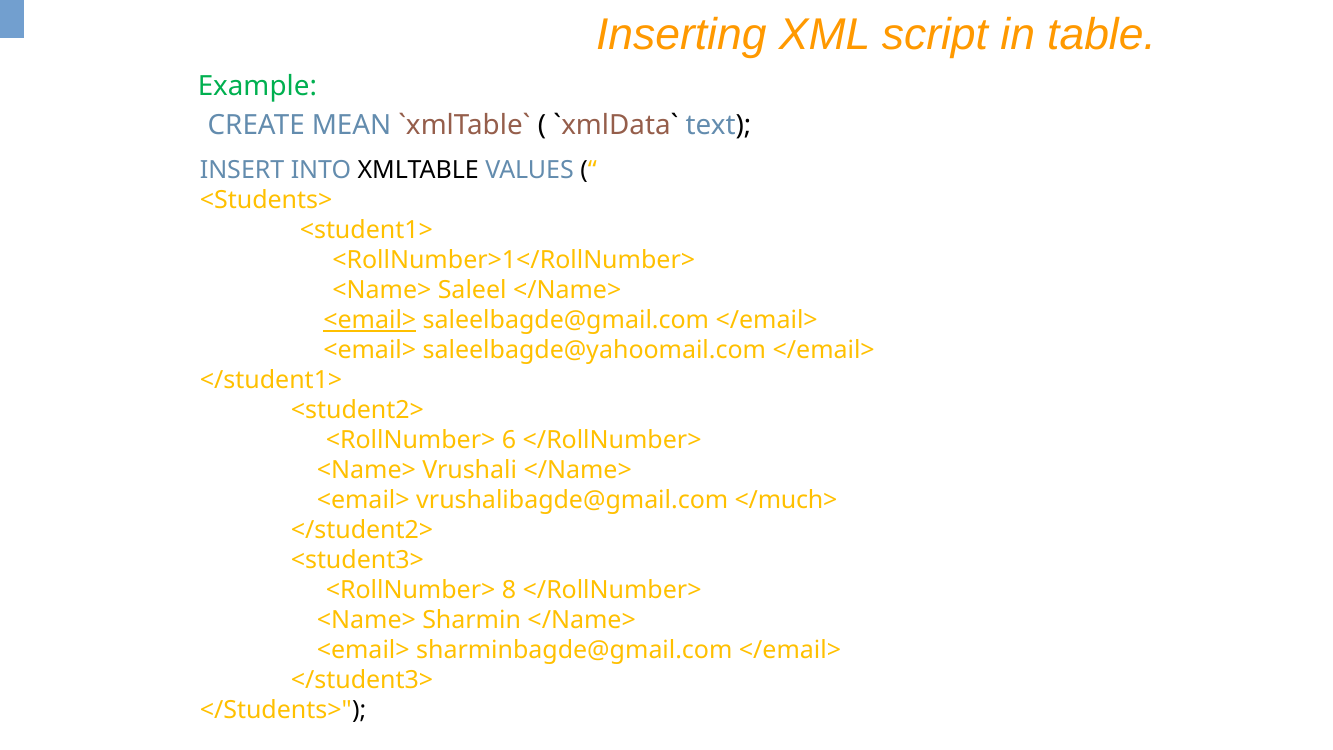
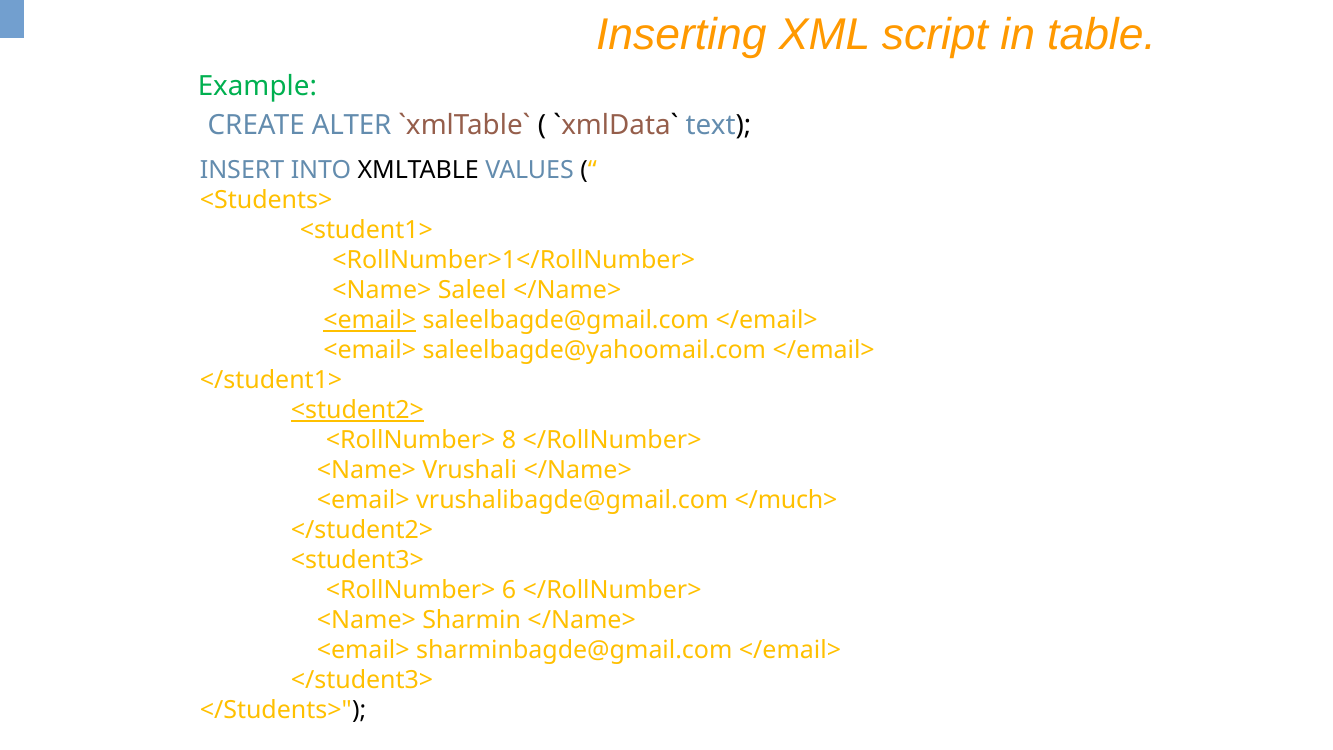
MEAN: MEAN -> ALTER (352, 125)
<student2> underline: none -> present (357, 410)
6: 6 -> 8 (509, 440)
8: 8 -> 6 (509, 590)
